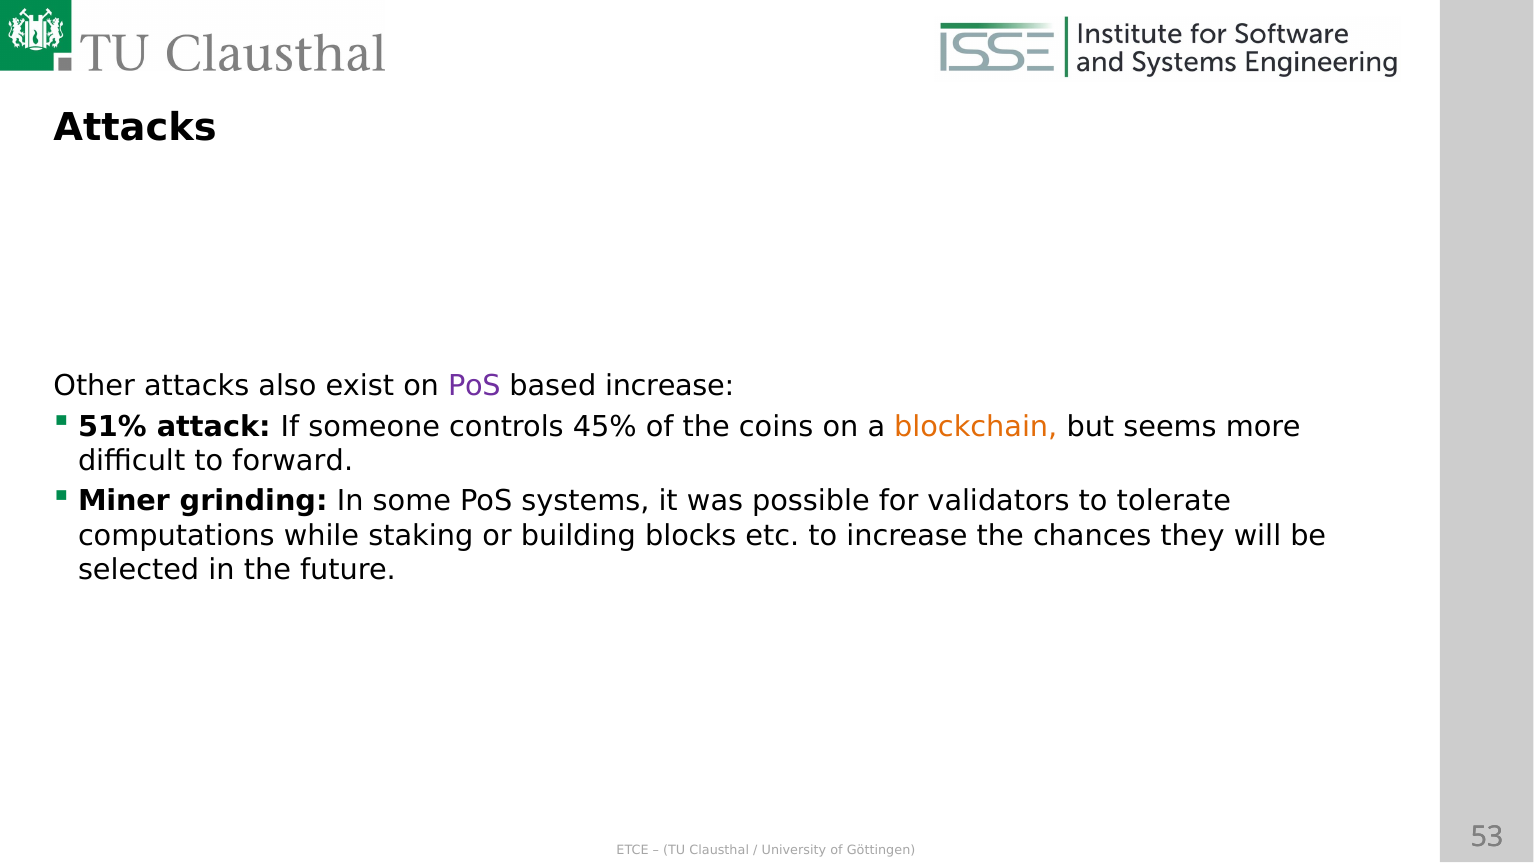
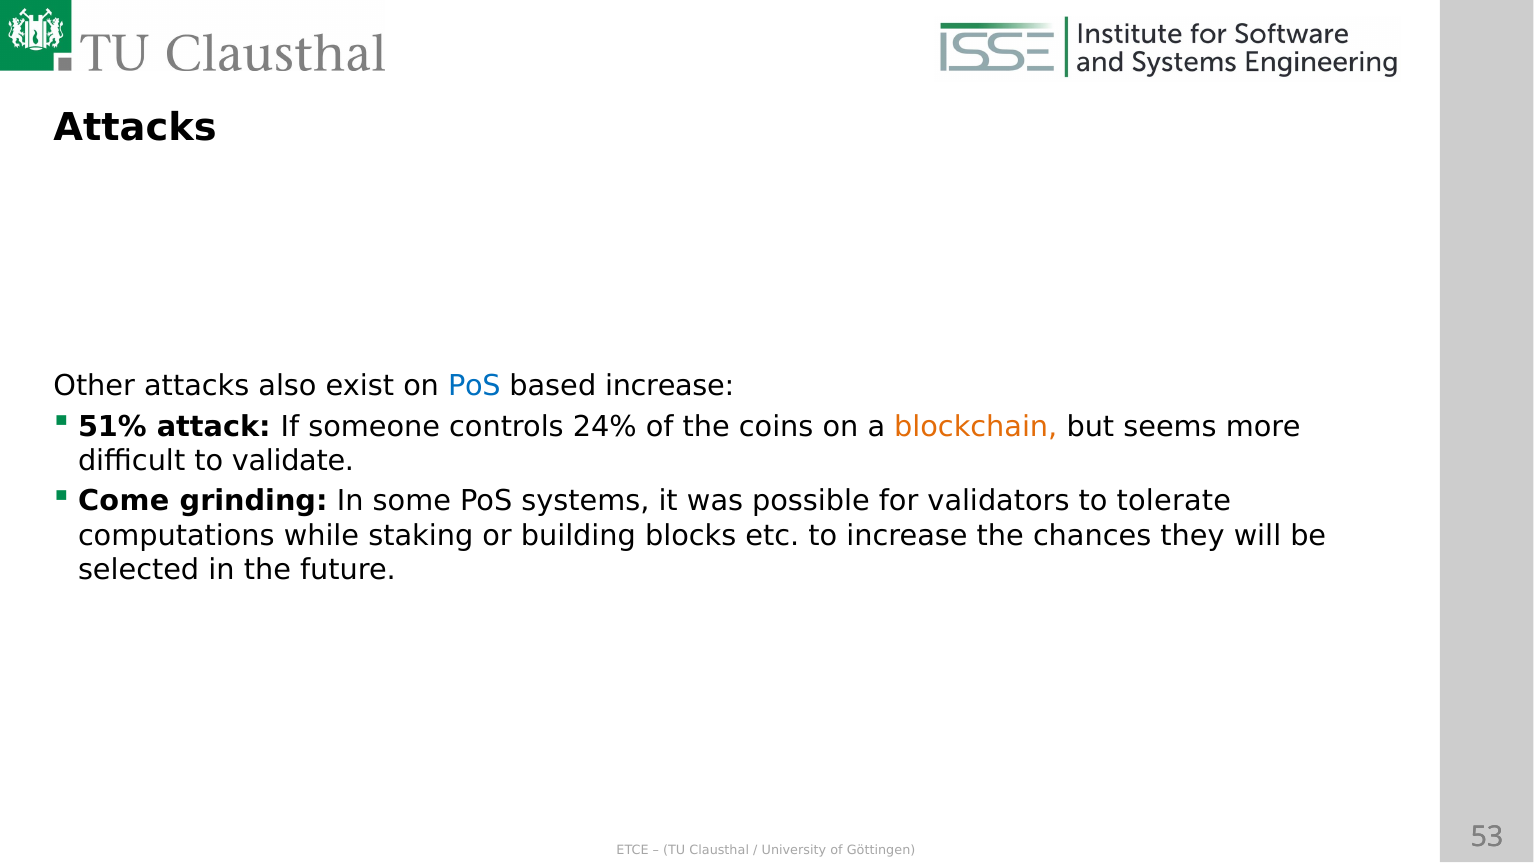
PoS colour: purple -> blue (474, 386)
45%: 45% -> 24% (605, 427)
forward: forward -> validate (293, 461)
Miner: Miner -> Come (124, 501)
